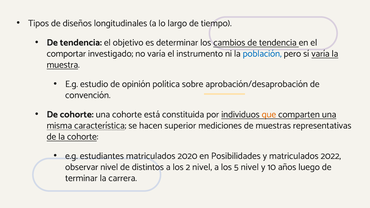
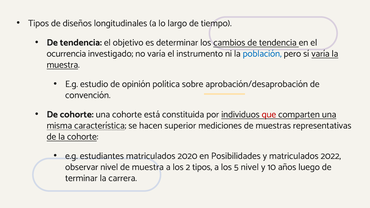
comportar: comportar -> ocurrencia (66, 54)
que colour: orange -> red (269, 114)
de distintos: distintos -> muestra (148, 167)
2 nivel: nivel -> tipos (202, 167)
